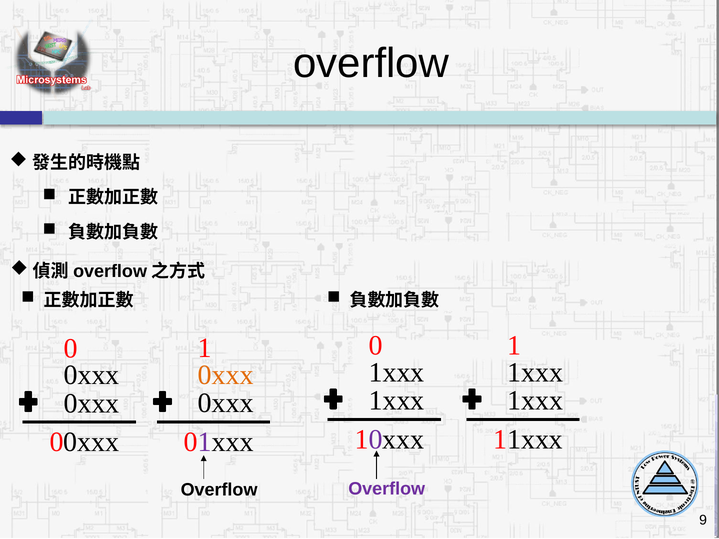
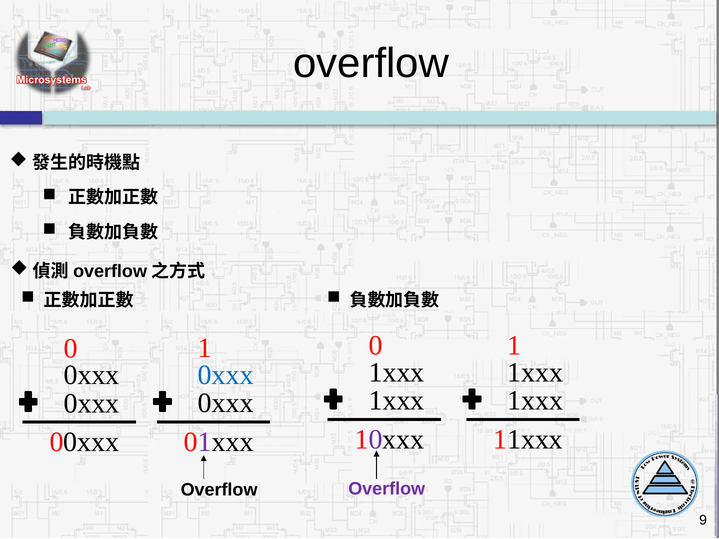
0xxx colour: orange -> blue (226, 375)
